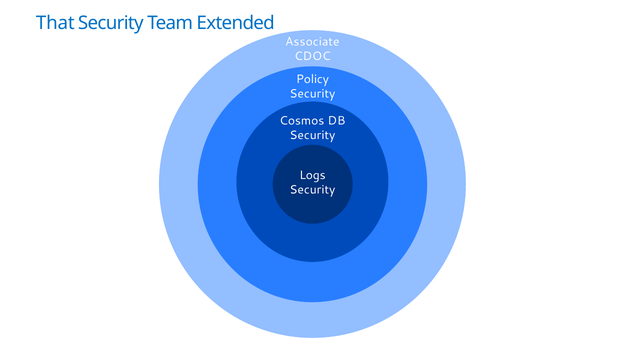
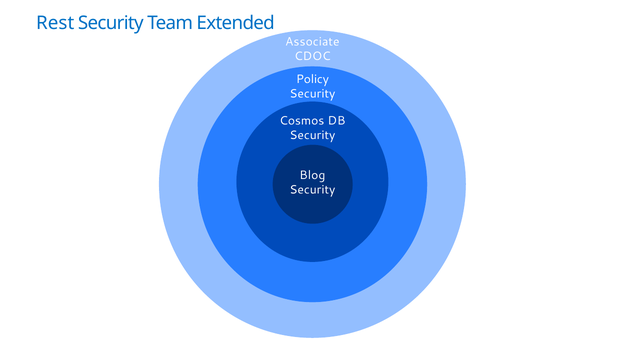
That: That -> Rest (55, 23)
Logs: Logs -> Blog (312, 175)
